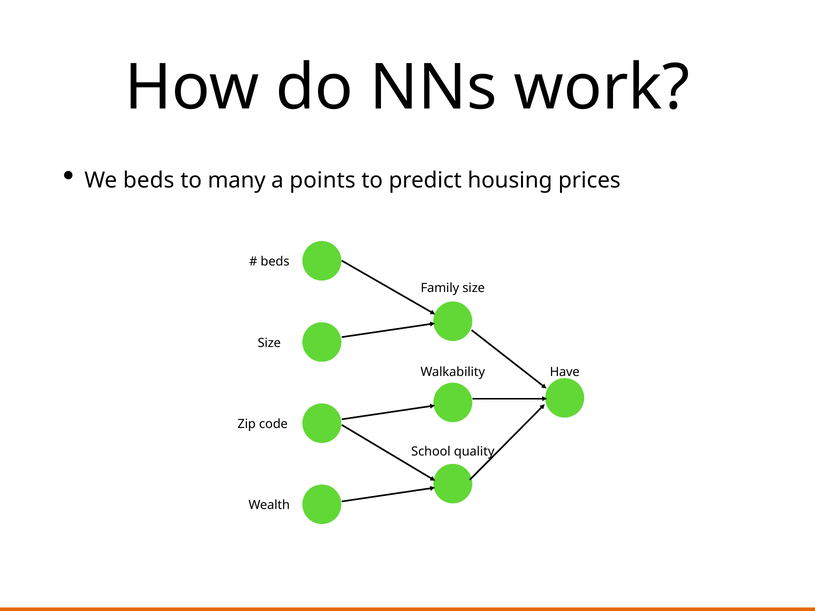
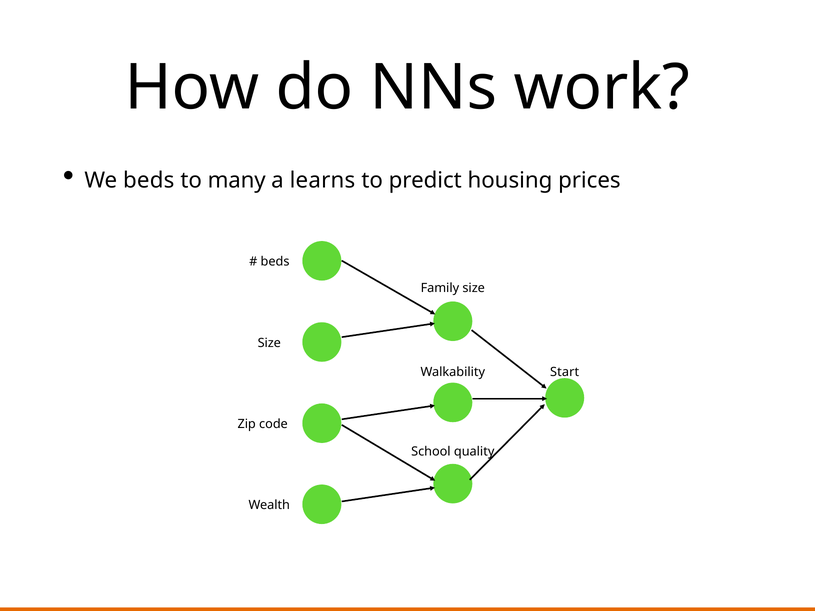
points: points -> learns (322, 180)
Have: Have -> Start (565, 372)
